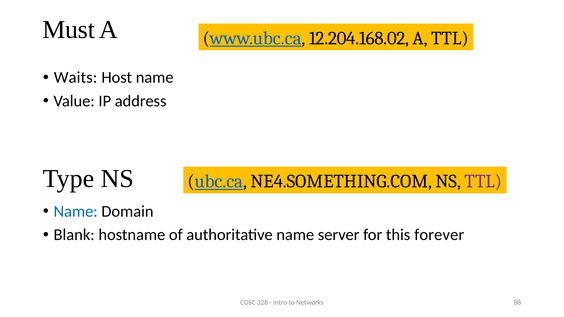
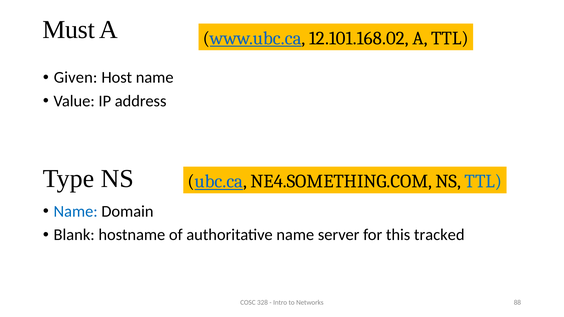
12.204.168.02: 12.204.168.02 -> 12.101.168.02 (359, 38)
Waits: Waits -> Given (76, 78)
TTL colour: purple -> blue (483, 181)
forever: forever -> tracked (439, 235)
